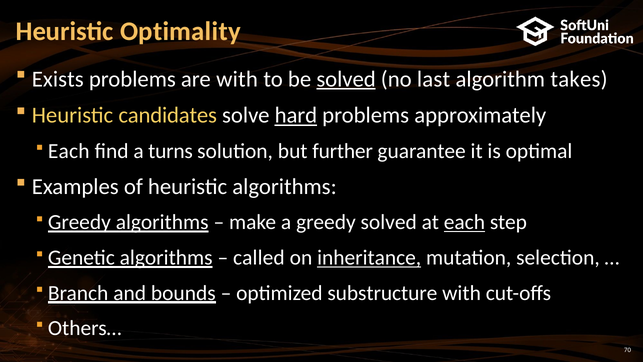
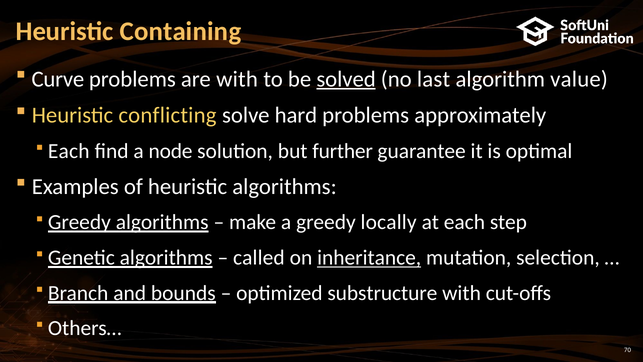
Optimality: Optimality -> Containing (180, 31)
Exists: Exists -> Curve (58, 79)
takes: takes -> value (579, 79)
candidates: candidates -> conflicting (167, 115)
hard underline: present -> none (296, 115)
turns: turns -> node (171, 151)
greedy solved: solved -> locally (389, 222)
each underline: present -> none (464, 222)
